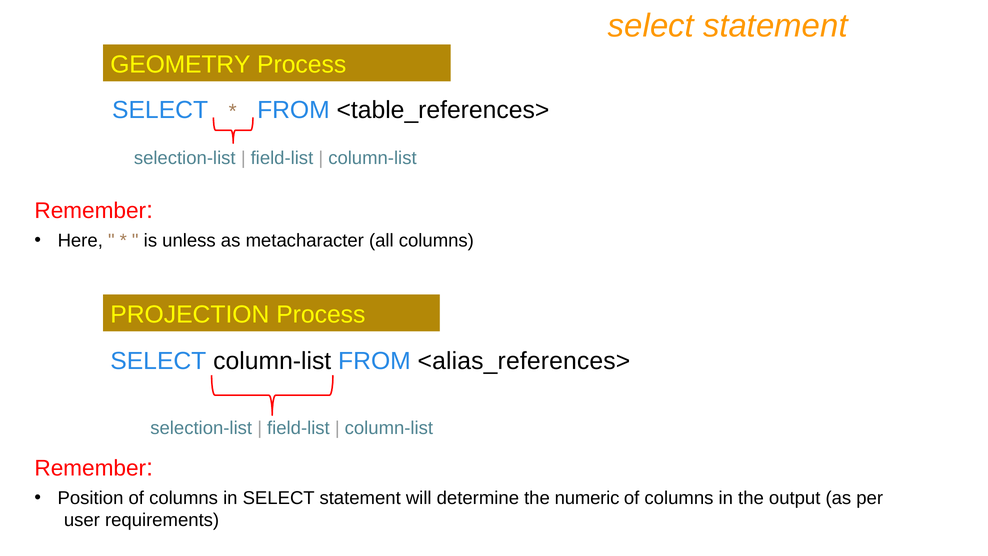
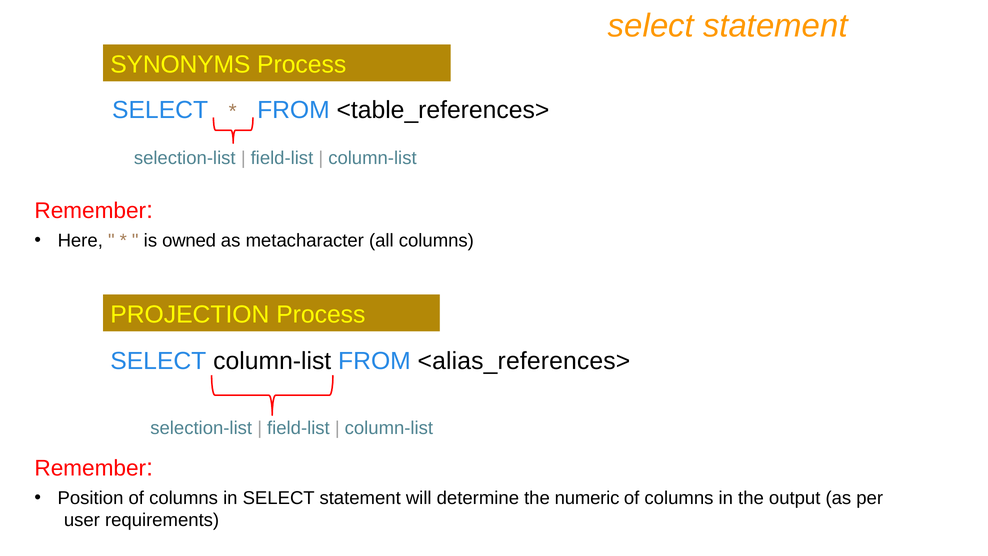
GEOMETRY: GEOMETRY -> SYNONYMS (180, 65)
unless: unless -> owned (189, 240)
